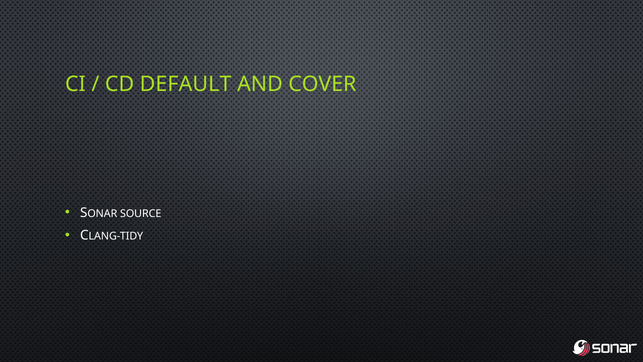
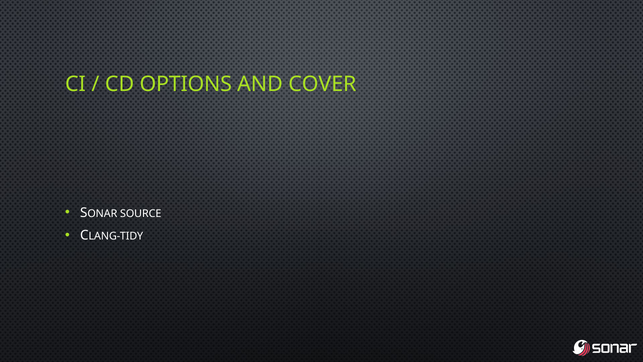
DEFAULT: DEFAULT -> OPTIONS (186, 84)
